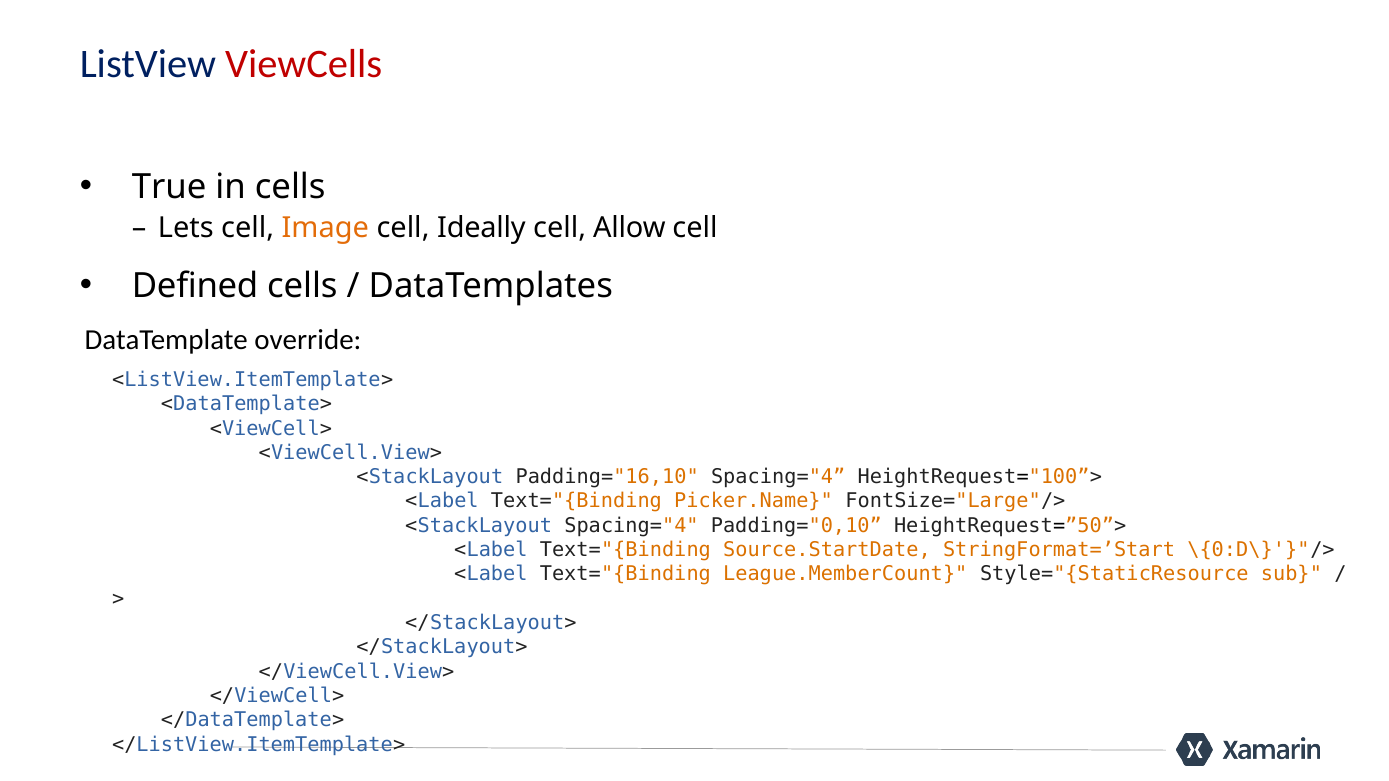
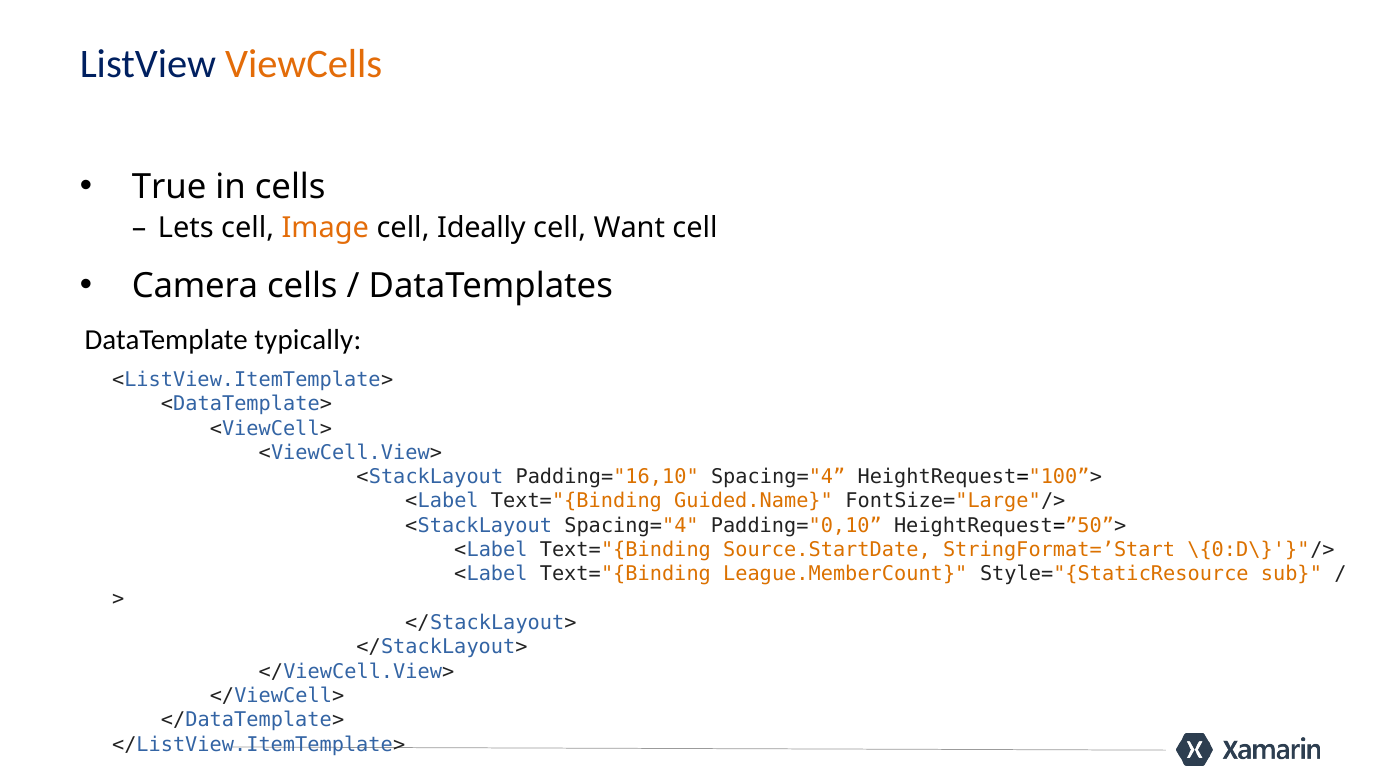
ViewCells colour: red -> orange (304, 64)
Allow: Allow -> Want (629, 228)
Defined: Defined -> Camera (195, 286)
override: override -> typically (308, 340)
Picker.Name: Picker.Name -> Guided.Name (754, 501)
